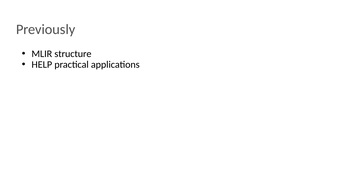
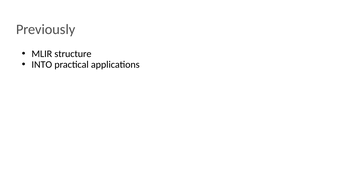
HELP: HELP -> INTO (42, 64)
